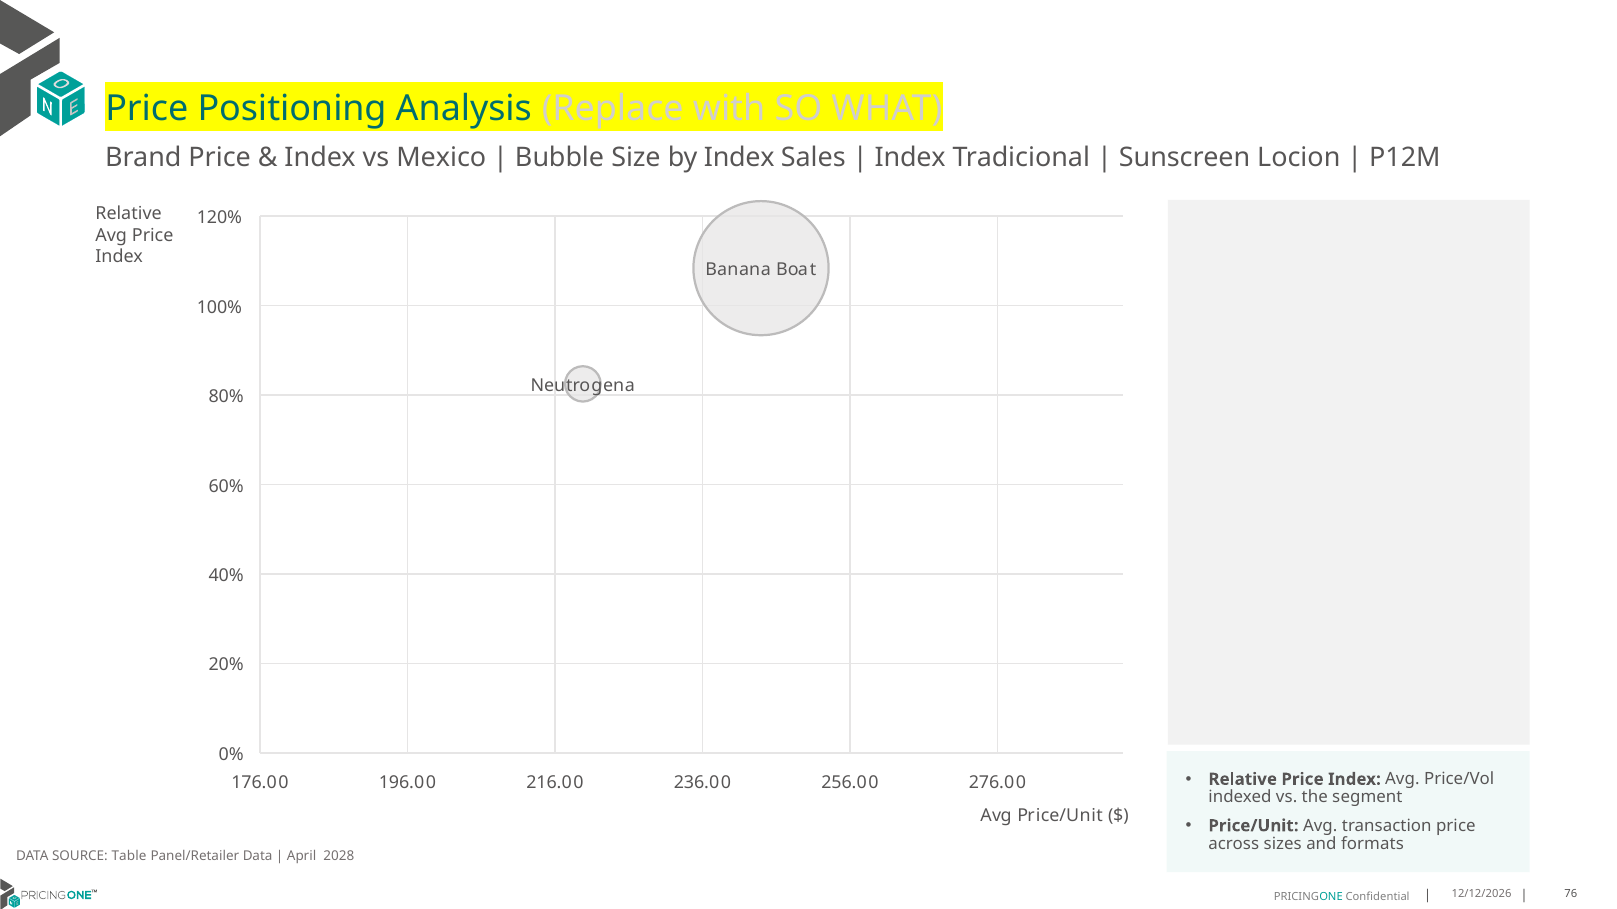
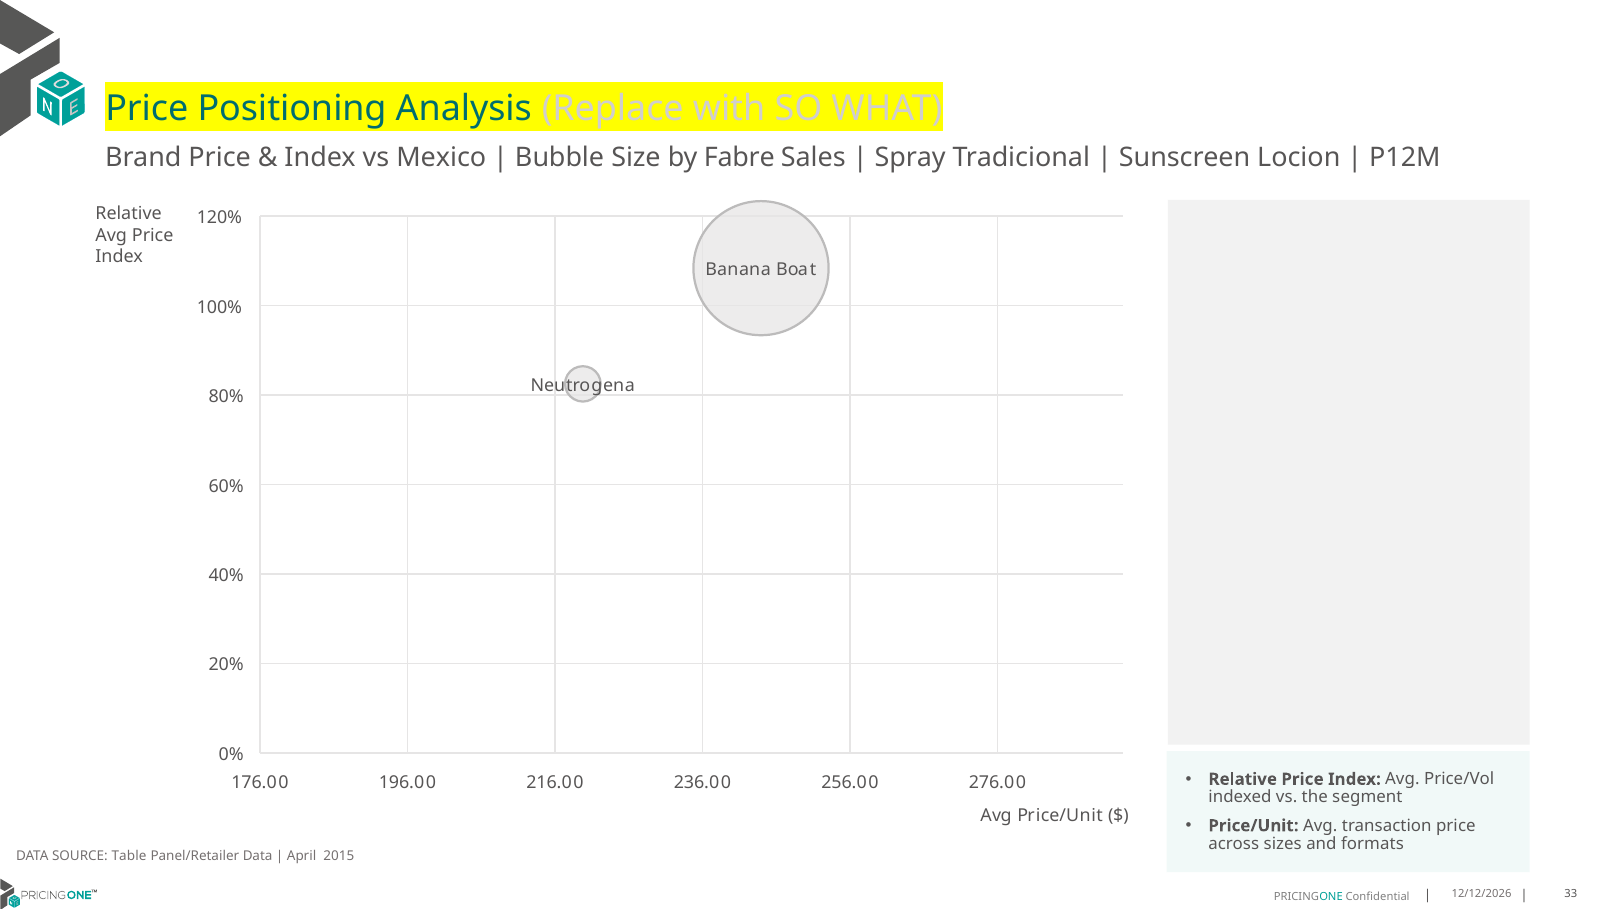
by Index: Index -> Fabre (739, 158)
Index: Index -> Spray (910, 158)
2028: 2028 -> 2015 (339, 857)
76: 76 -> 33 (1571, 894)
